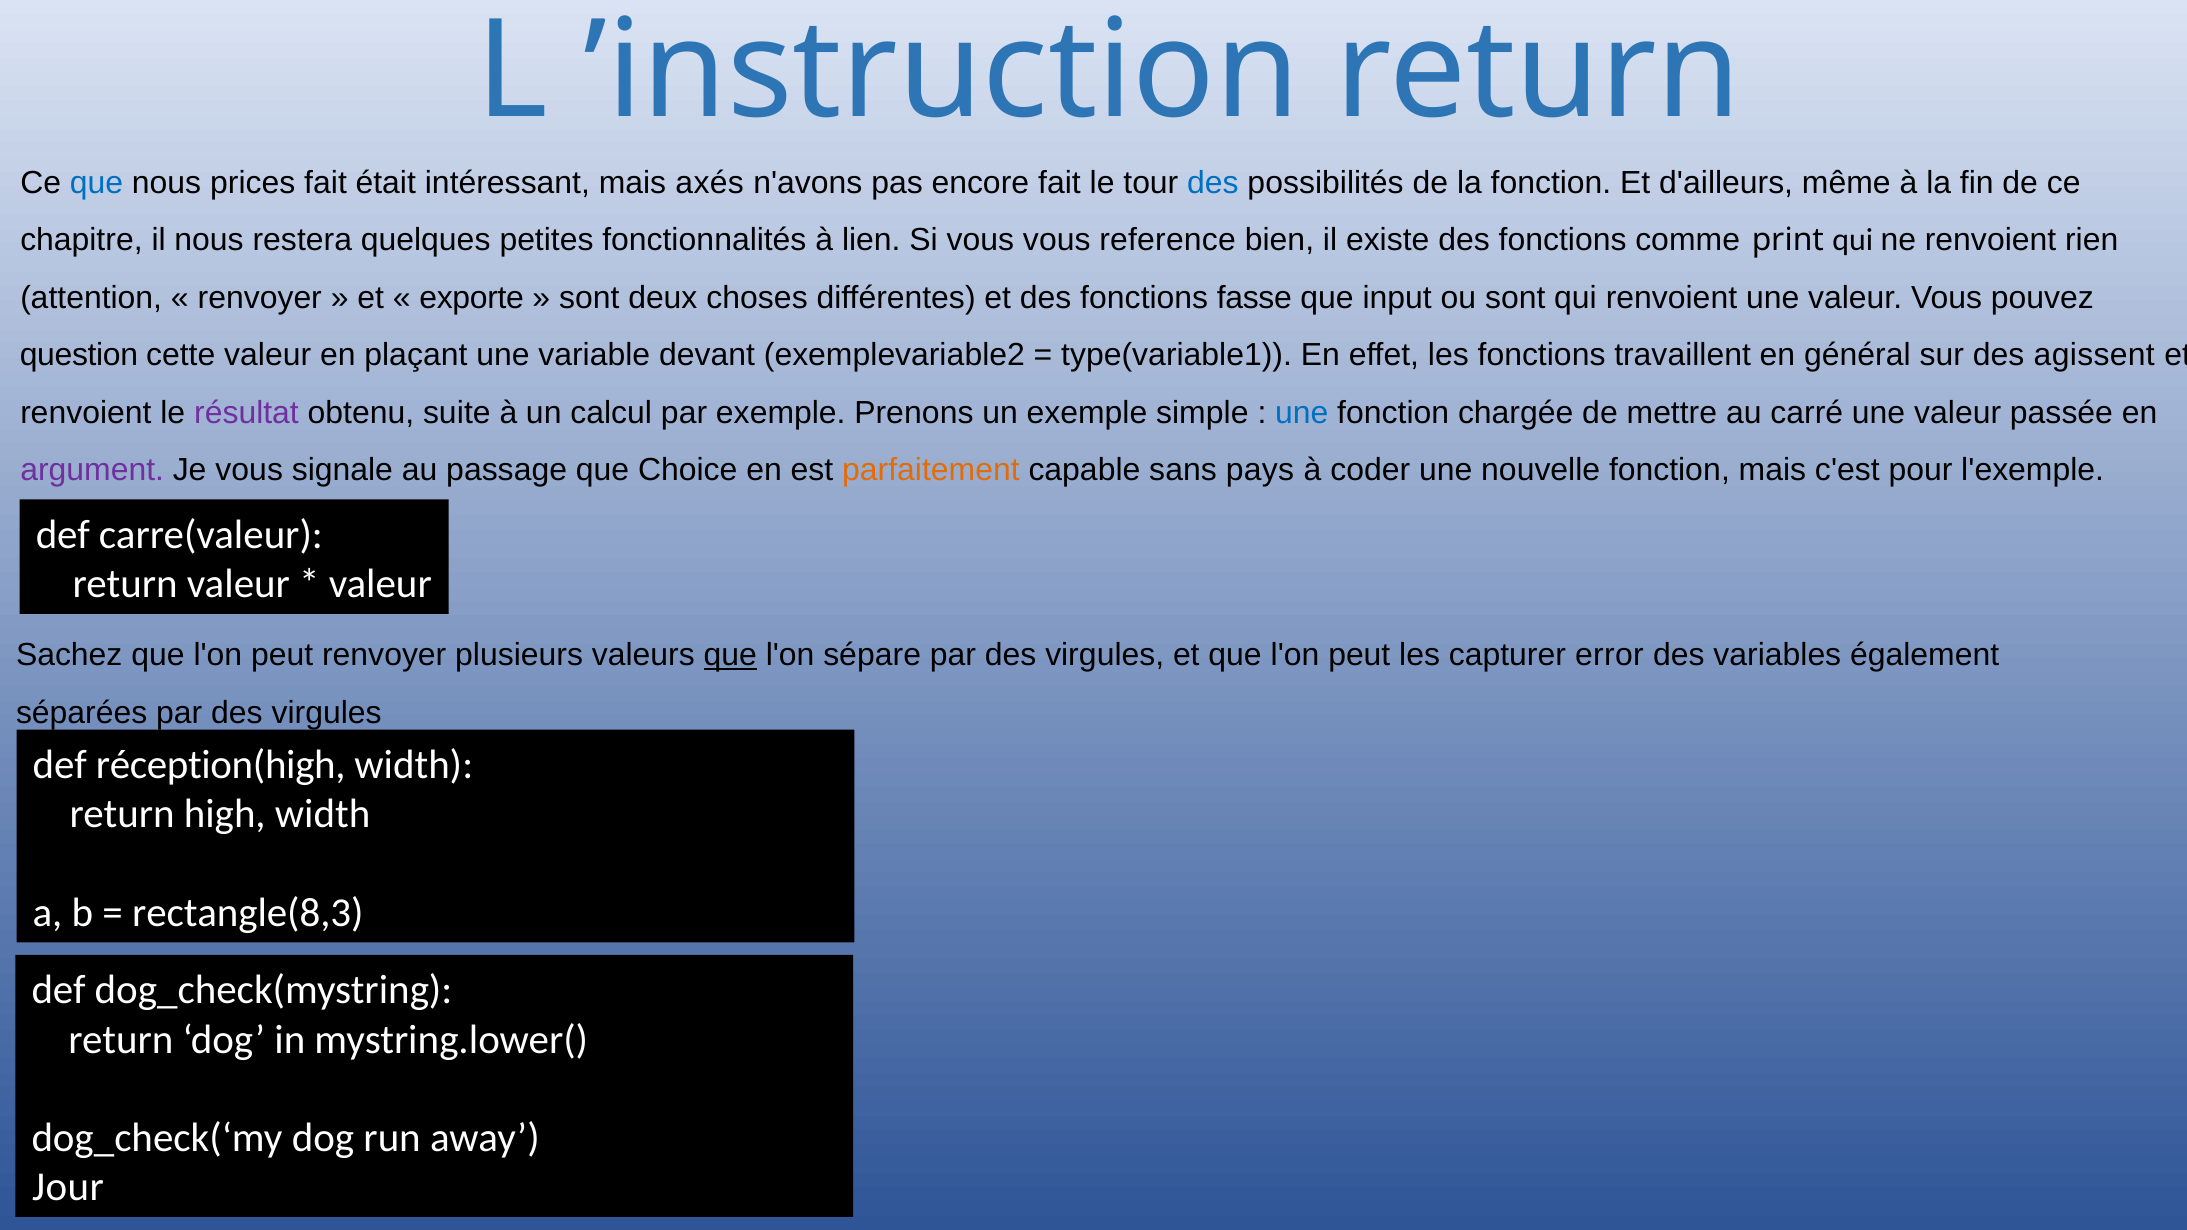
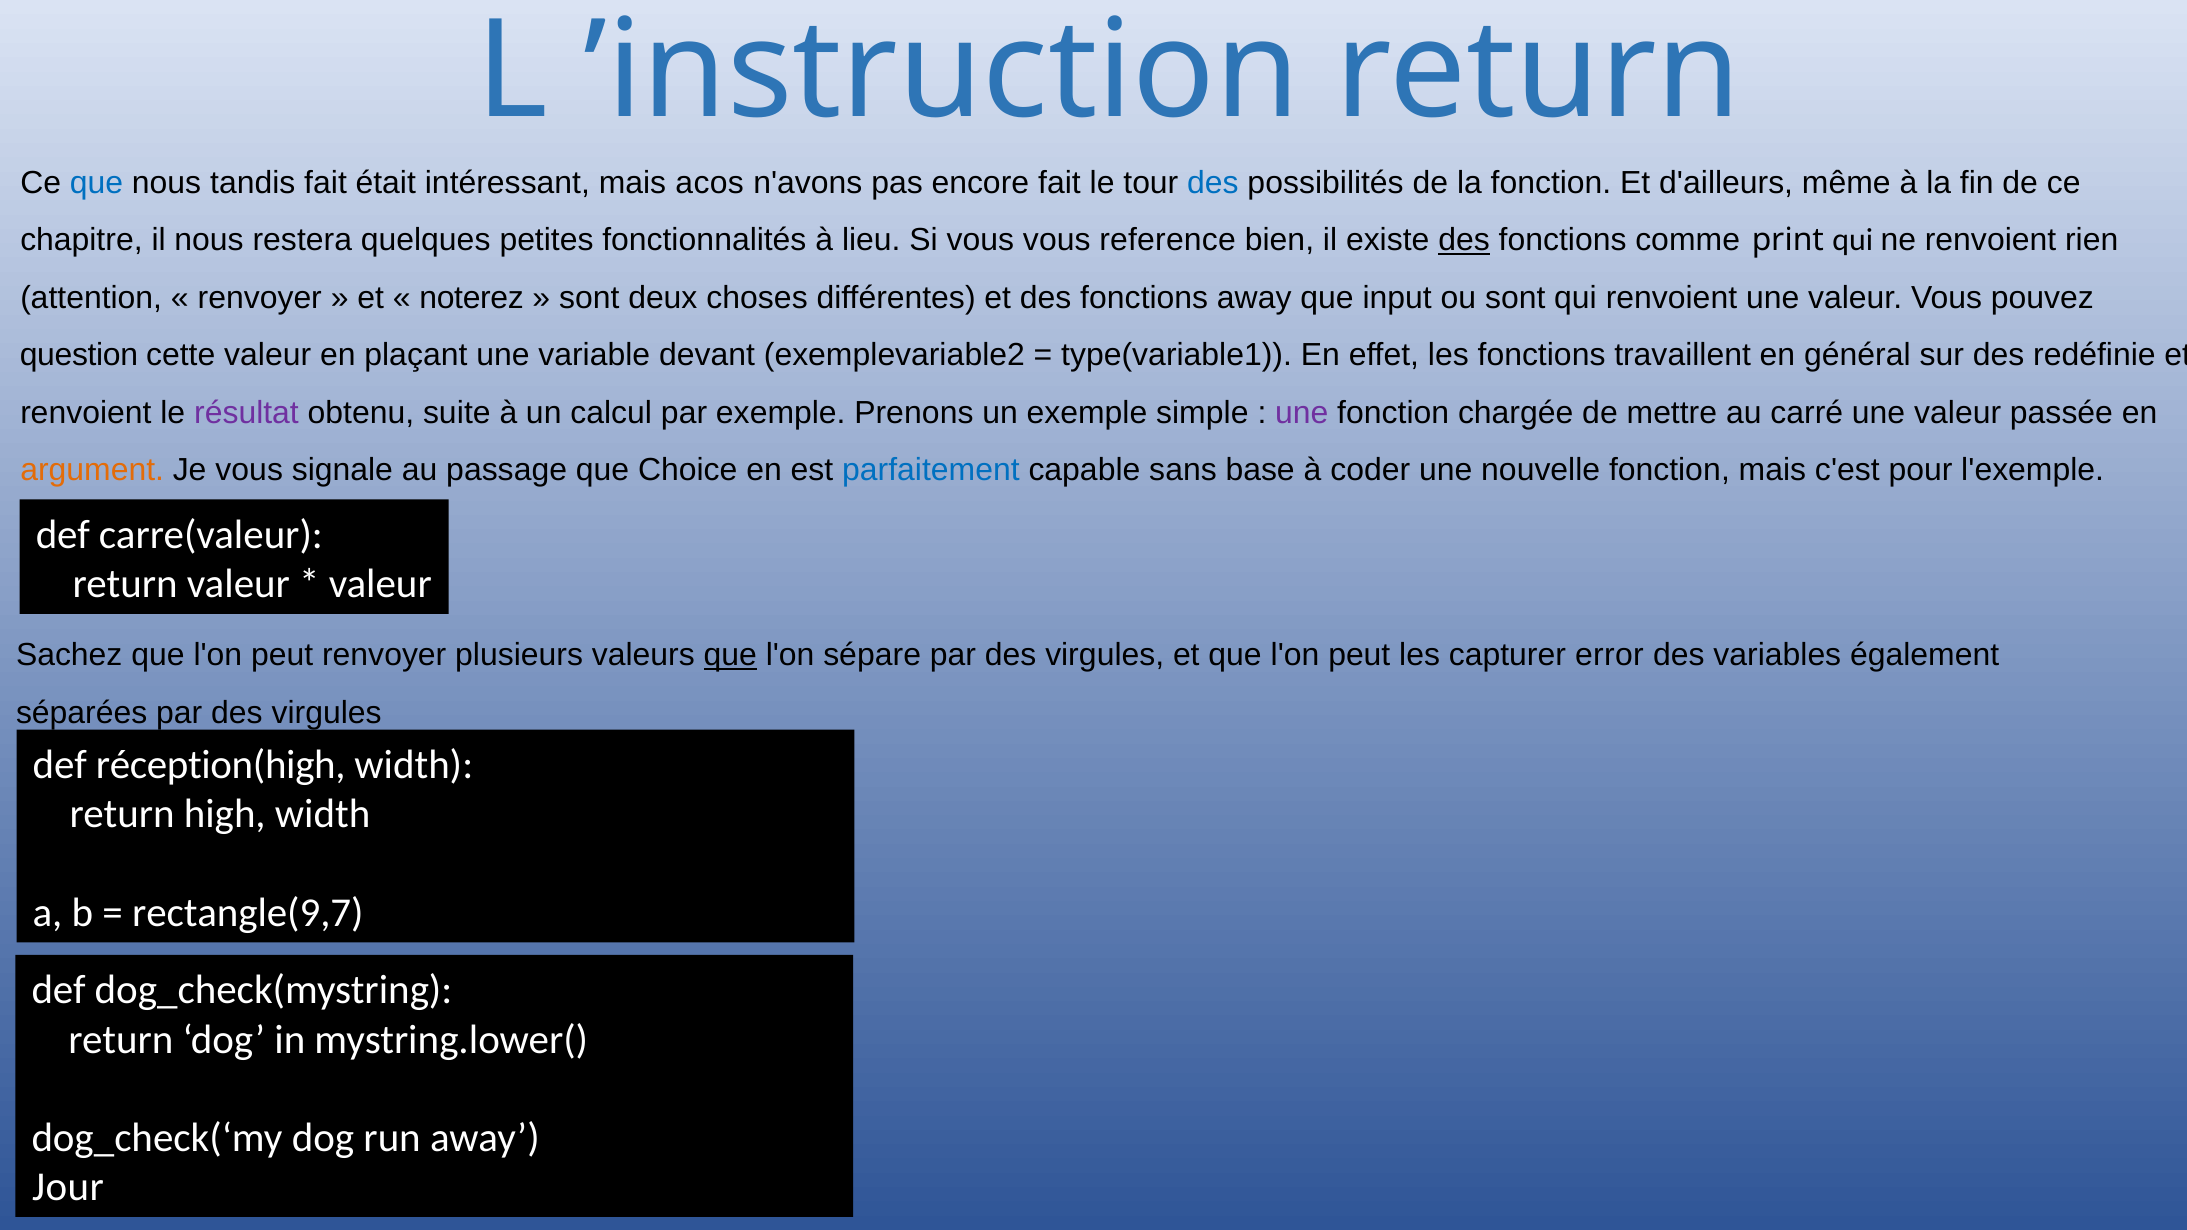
prices: prices -> tandis (253, 183)
axés: axés -> acos (710, 183)
lien: lien -> lieu (871, 240)
des underline: none -> present (1464, 240)
exporte: exporte -> noterez (472, 298)
fonctions fasse: fasse -> away (1254, 298)
agissent: agissent -> redéfinie (2094, 355)
une colour: blue -> purple (1302, 413)
argument colour: purple -> orange (92, 470)
parfaitement colour: orange -> blue (931, 470)
pays: pays -> base (1260, 470)
rectangle(8,3: rectangle(8,3 -> rectangle(9,7 (248, 913)
